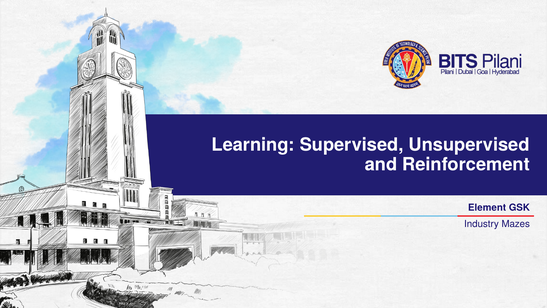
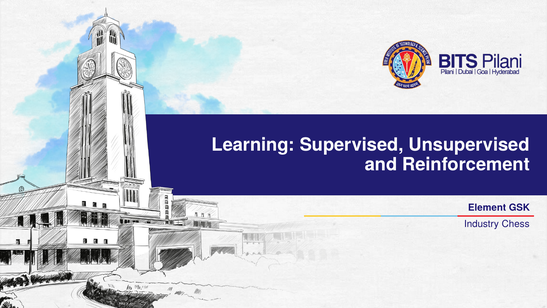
Mazes: Mazes -> Chess (516, 224)
